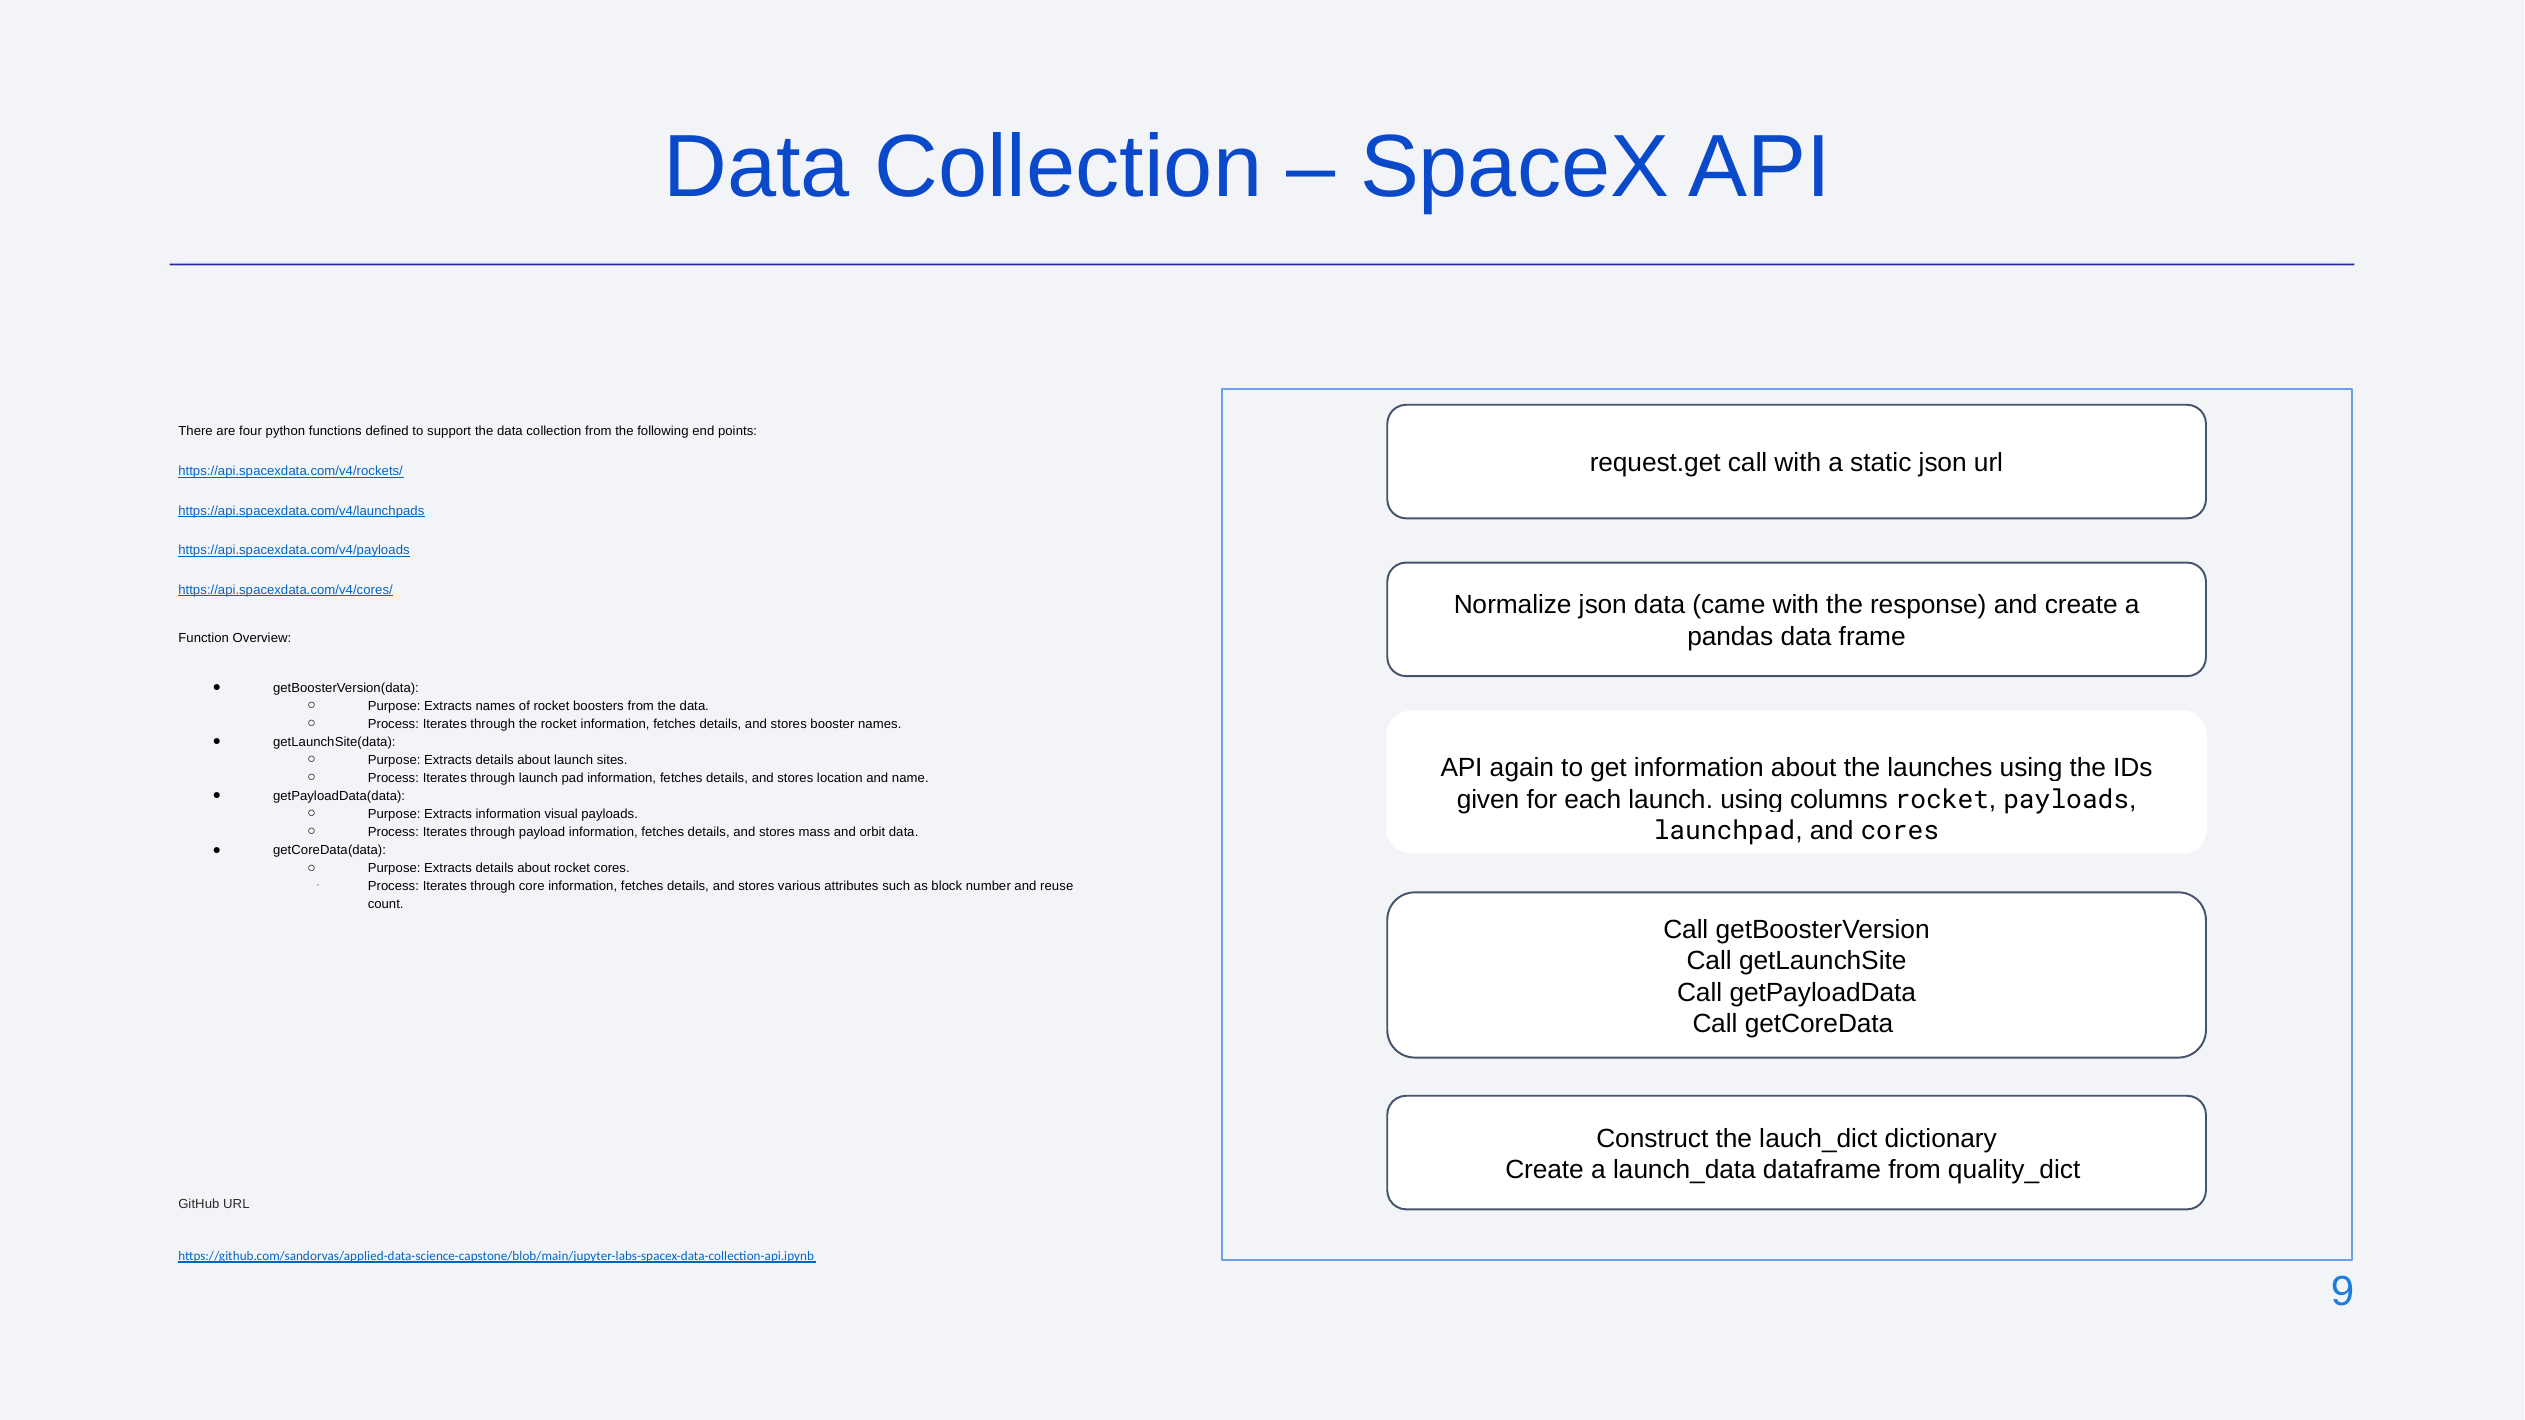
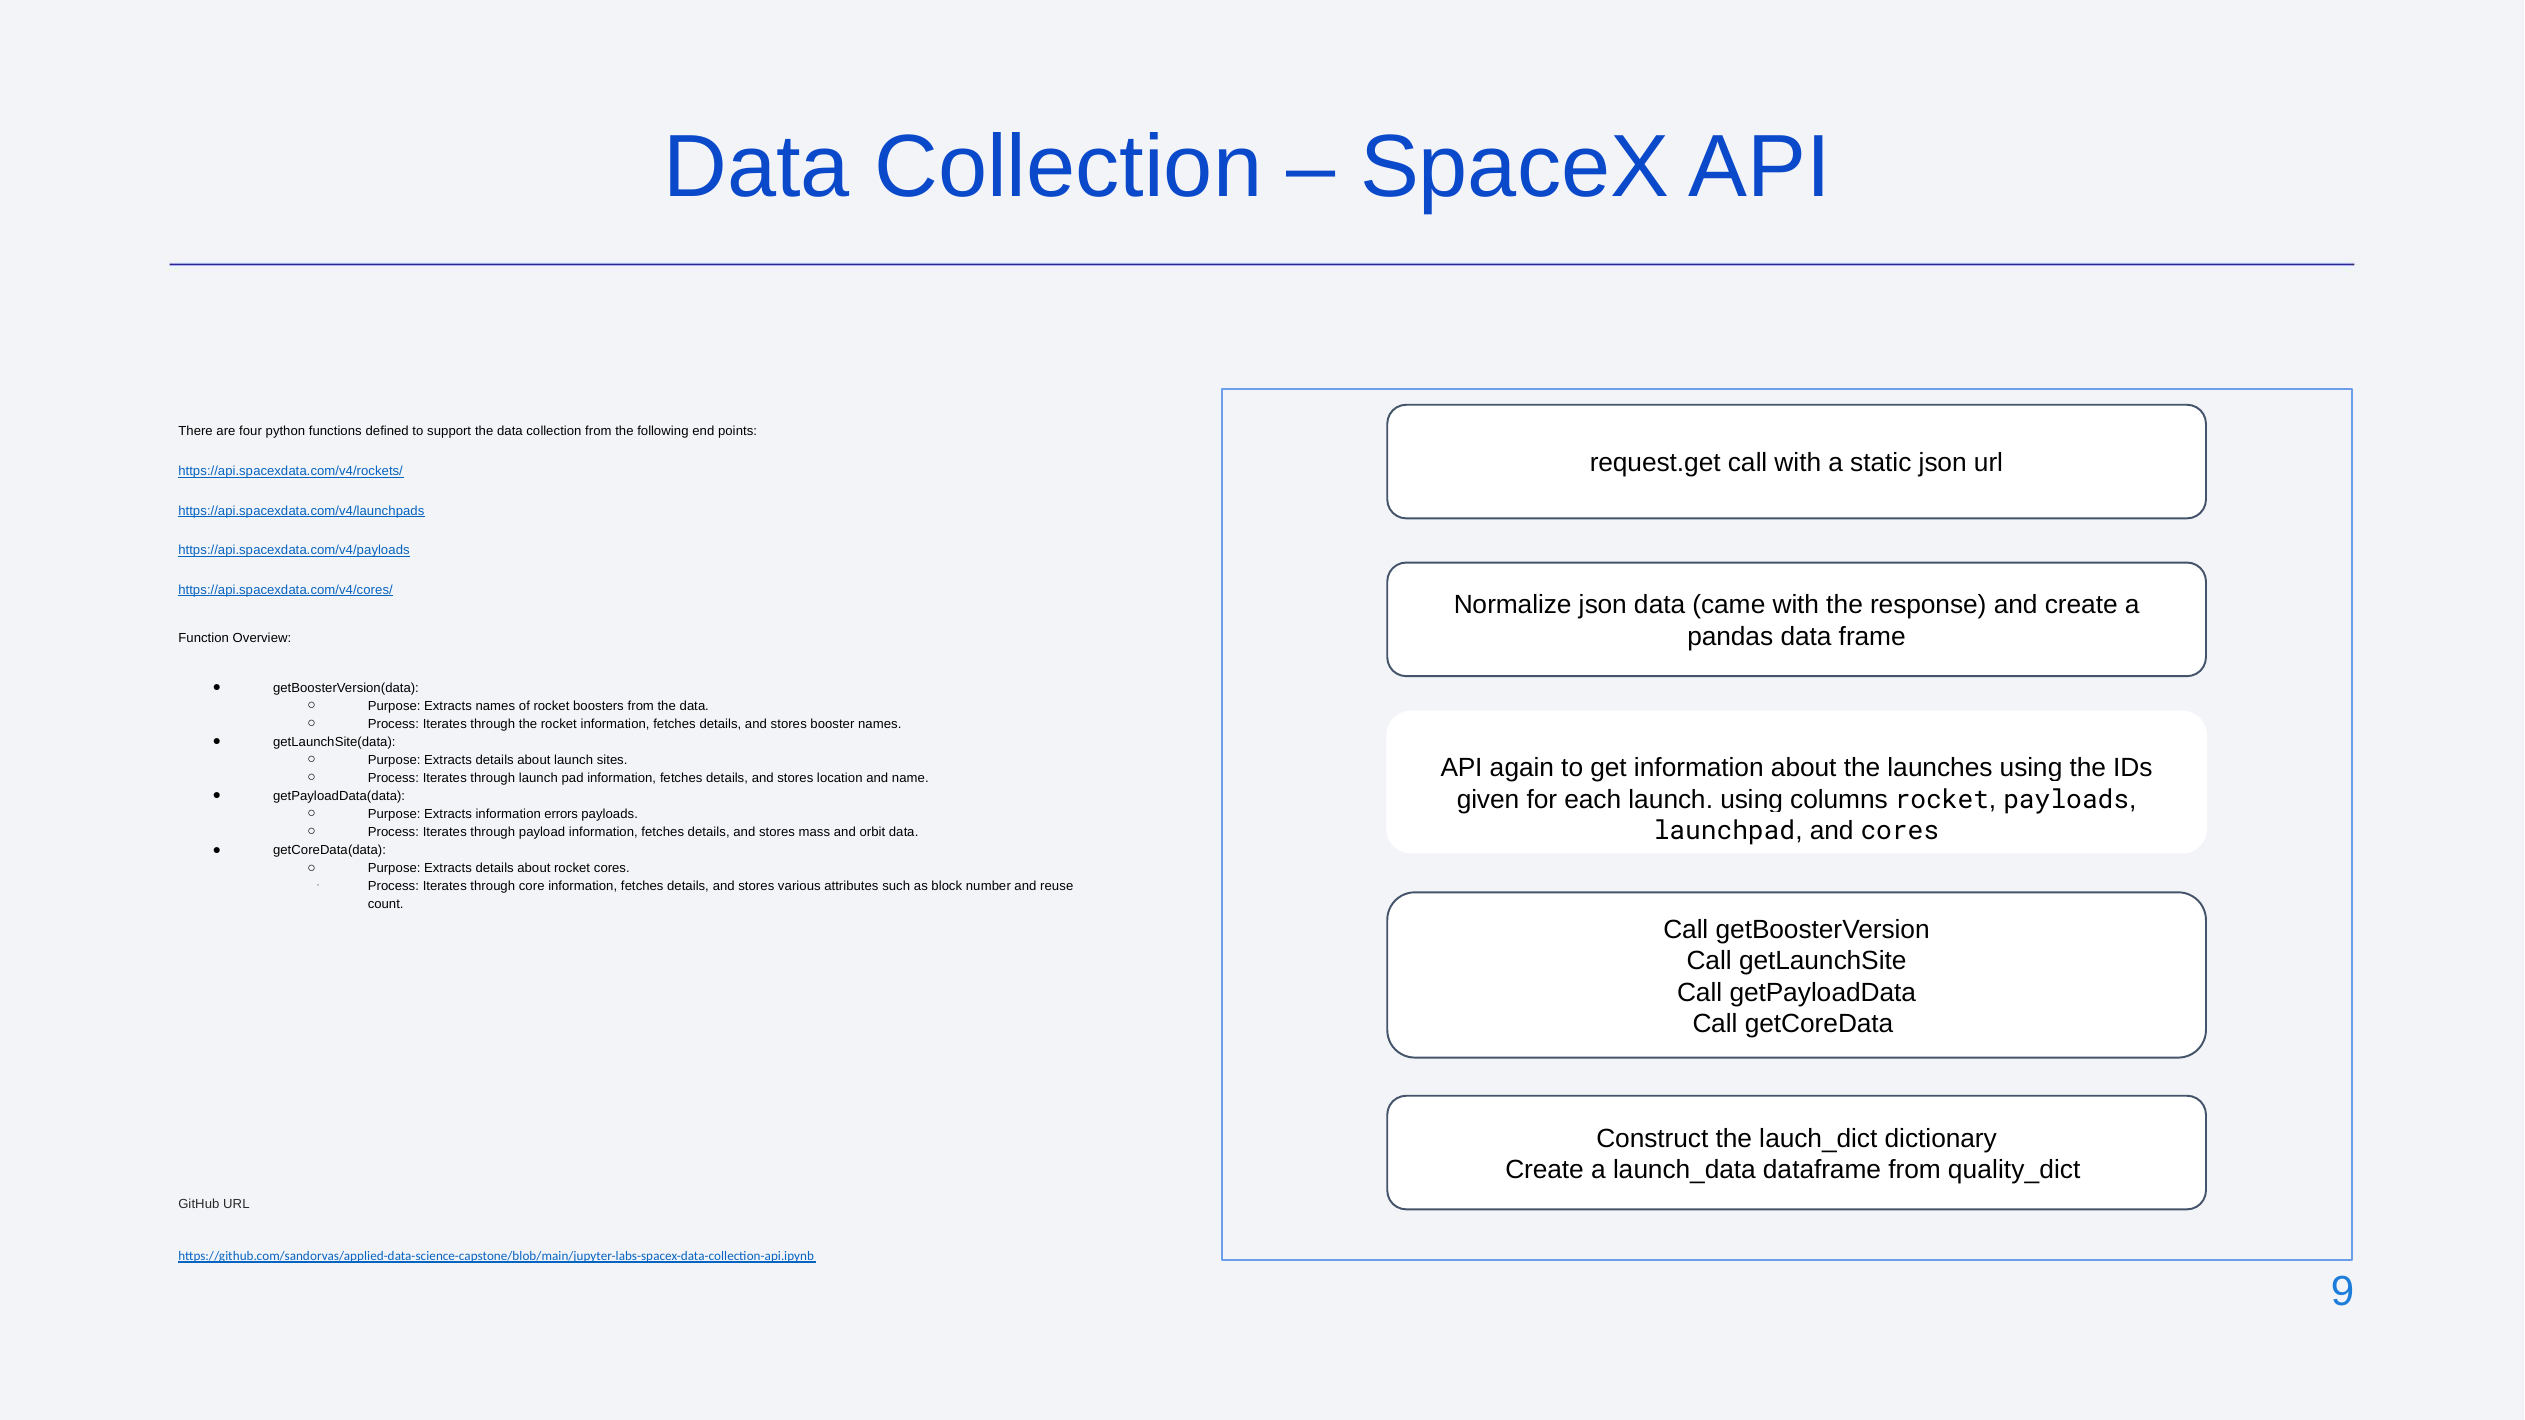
visual: visual -> errors (561, 814)
